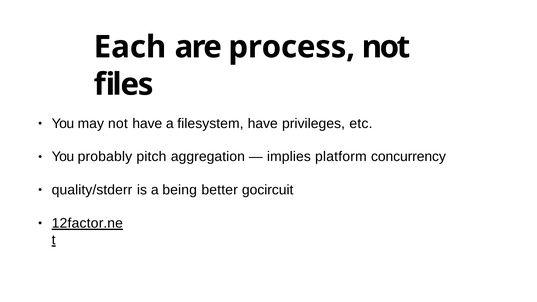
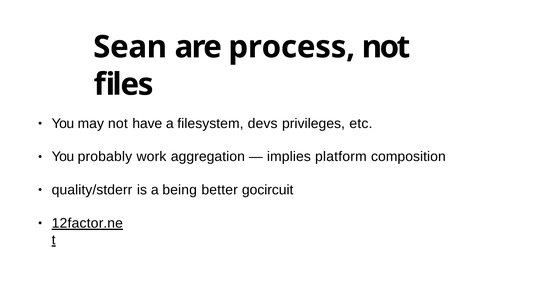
Each: Each -> Sean (130, 47)
filesystem have: have -> devs (263, 123)
pitch: pitch -> work (151, 157)
concurrency: concurrency -> composition (408, 157)
